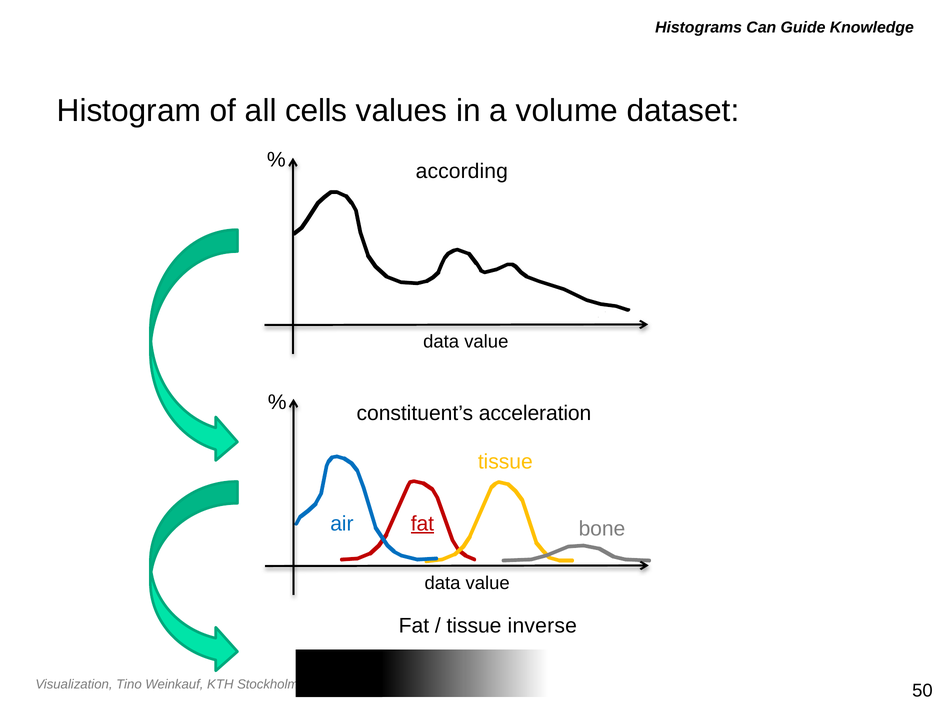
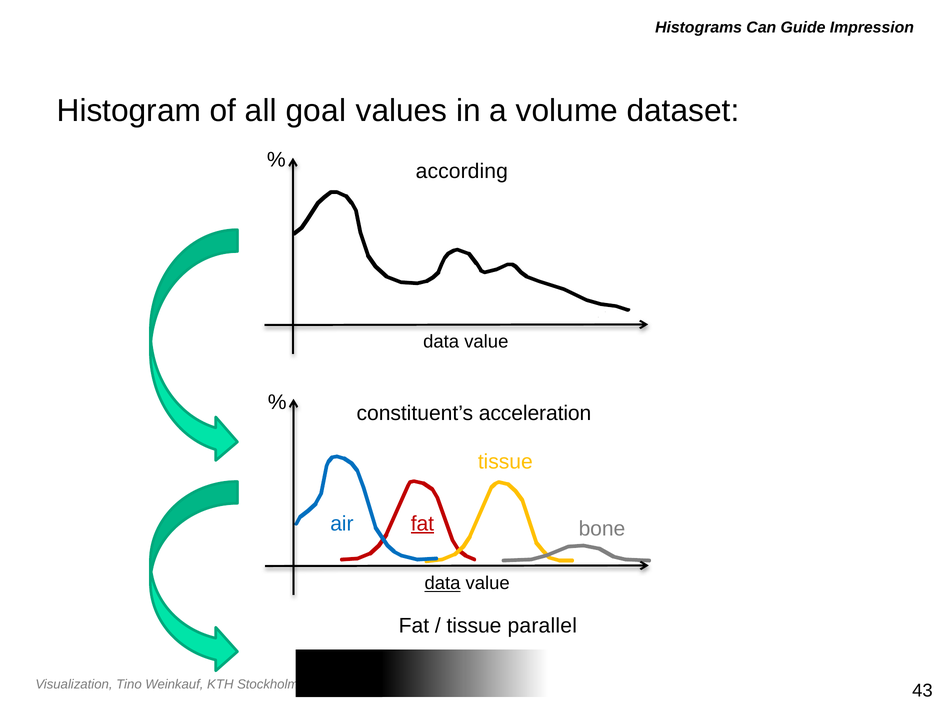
Knowledge: Knowledge -> Impression (872, 27)
cells: cells -> goal (316, 111)
data underline: none -> present (442, 583)
inverse: inverse -> parallel (542, 626)
50: 50 -> 43 (922, 690)
